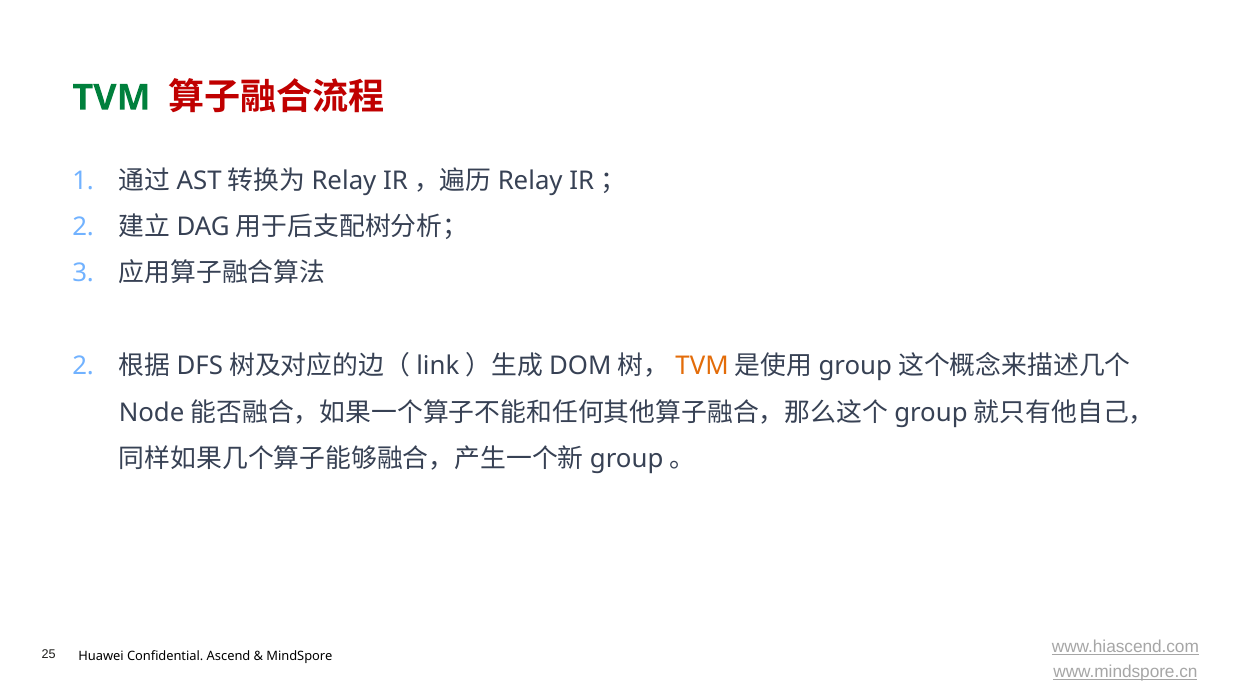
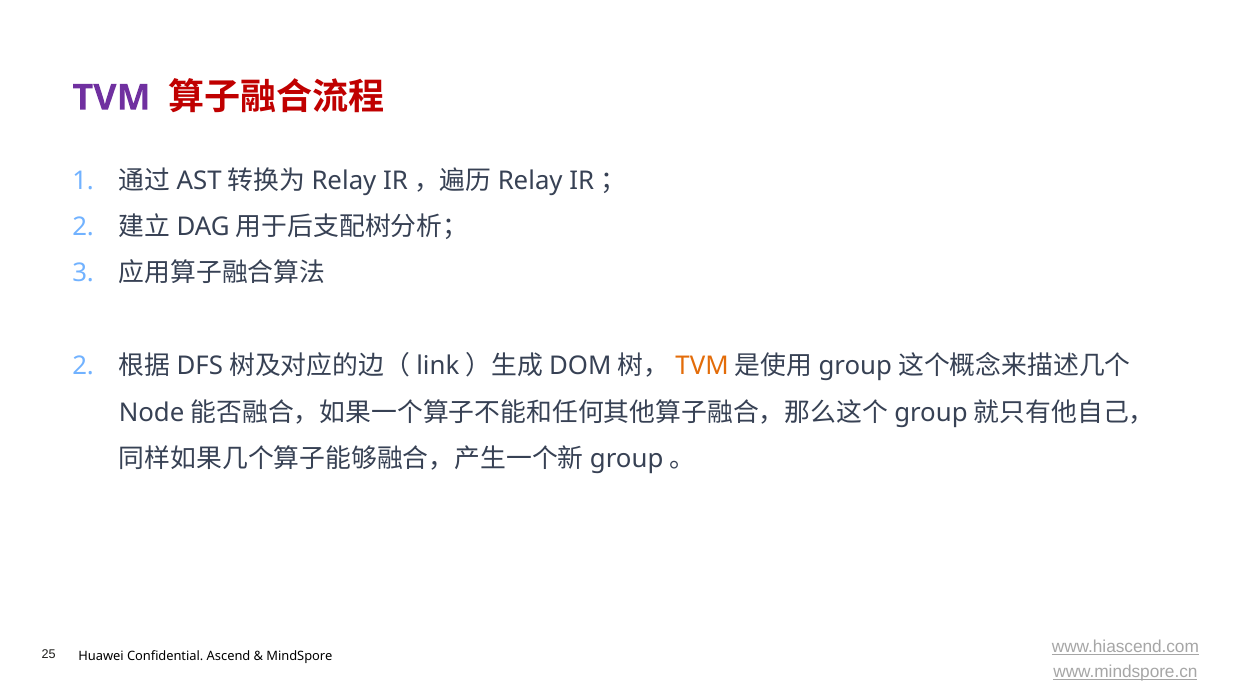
TVM colour: green -> purple (112, 98)
